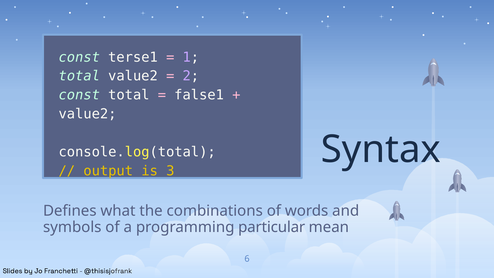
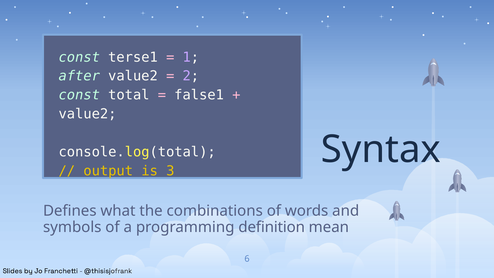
total: total -> after (79, 76)
particular: particular -> definition (272, 227)
